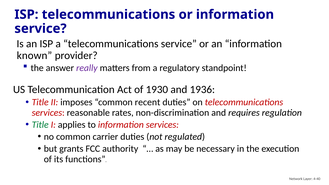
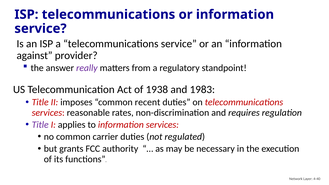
known: known -> against (35, 56)
1930: 1930 -> 1938 (157, 89)
1936: 1936 -> 1983 (202, 89)
Title colour: green -> purple (40, 125)
